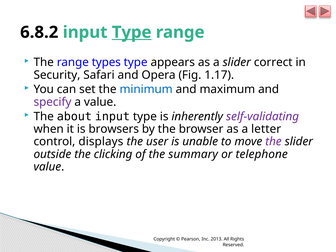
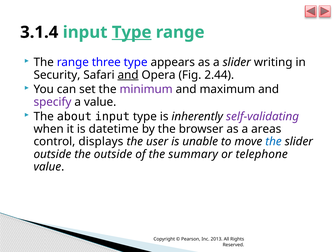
6.8.2: 6.8.2 -> 3.1.4 (39, 32)
types: types -> three (106, 62)
correct: correct -> writing (273, 62)
and underline: none -> present (128, 75)
1.17: 1.17 -> 2.44 (219, 75)
minimum colour: blue -> purple (146, 89)
browsers: browsers -> datetime (114, 129)
letter: letter -> areas (266, 129)
the colour: purple -> blue (273, 142)
the clicking: clicking -> outside (113, 154)
